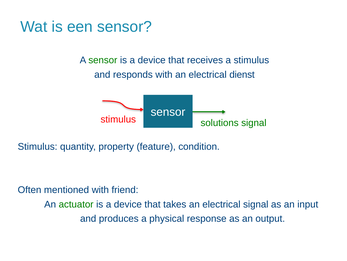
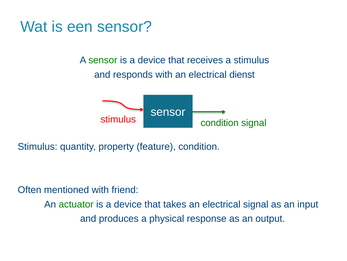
solutions: solutions -> condition (220, 123)
